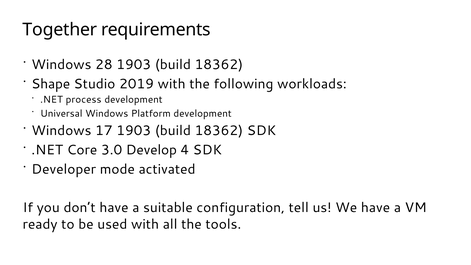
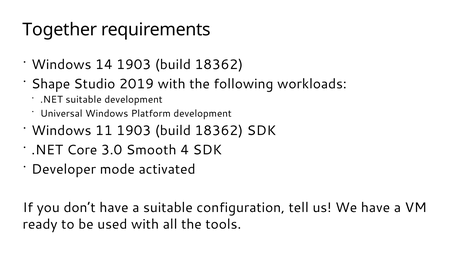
28: 28 -> 14 (104, 65)
.NET process: process -> suitable (84, 100)
17: 17 -> 11 (104, 131)
Develop: Develop -> Smooth (151, 150)
